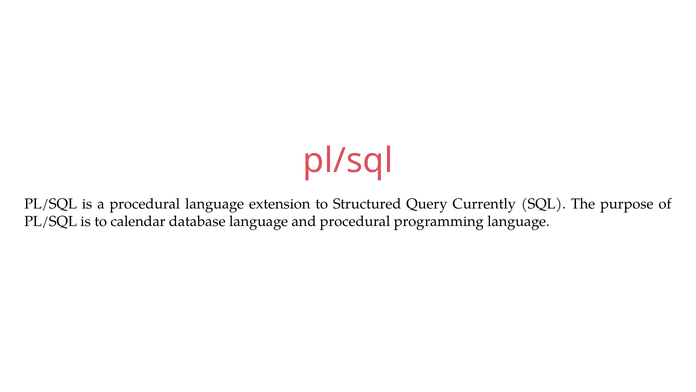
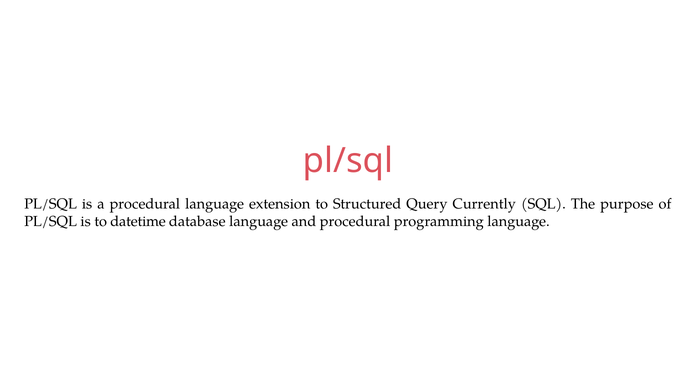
calendar: calendar -> datetime (138, 221)
